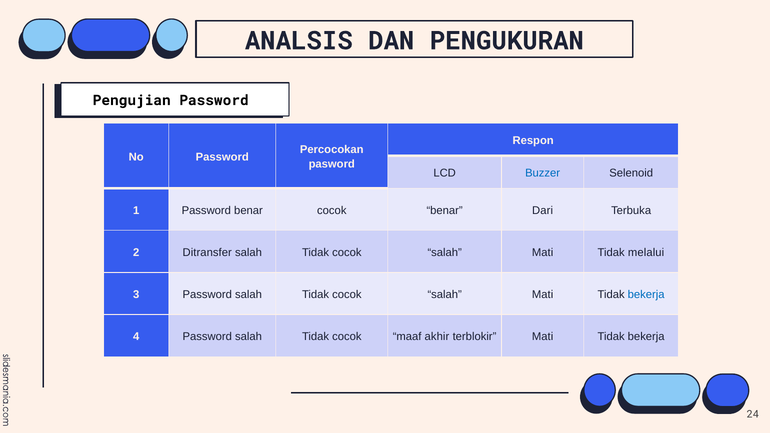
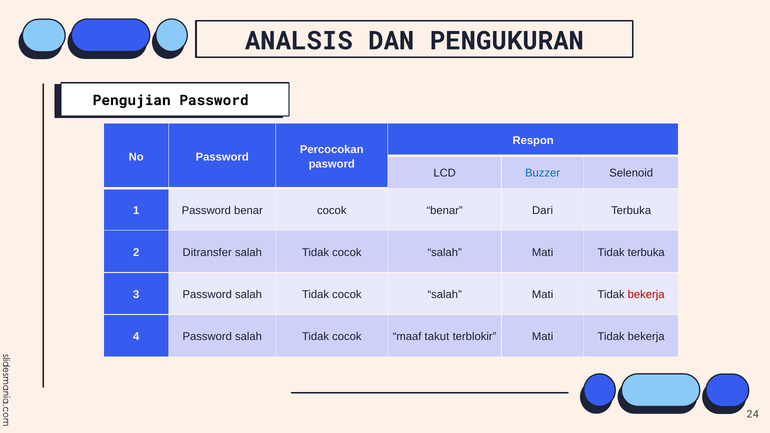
Tidak melalui: melalui -> terbuka (646, 253)
bekerja colour: blue -> red (646, 295)
akhir: akhir -> takut (437, 337)
